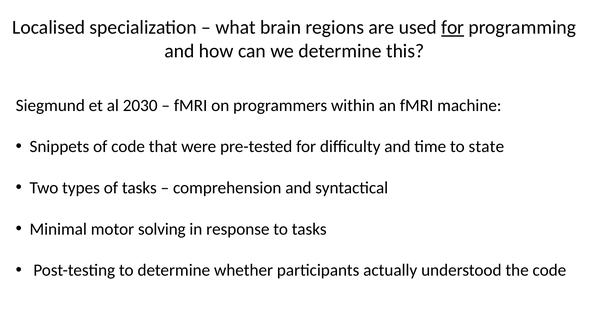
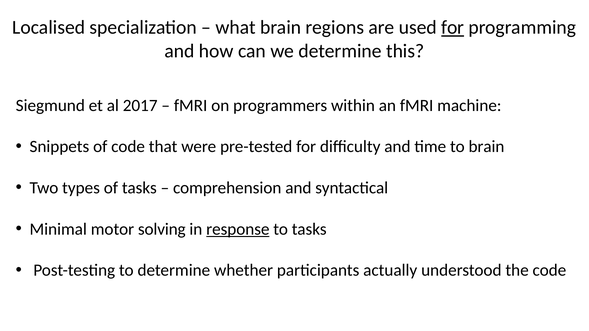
2030: 2030 -> 2017 (140, 106)
to state: state -> brain (486, 147)
response underline: none -> present (238, 229)
